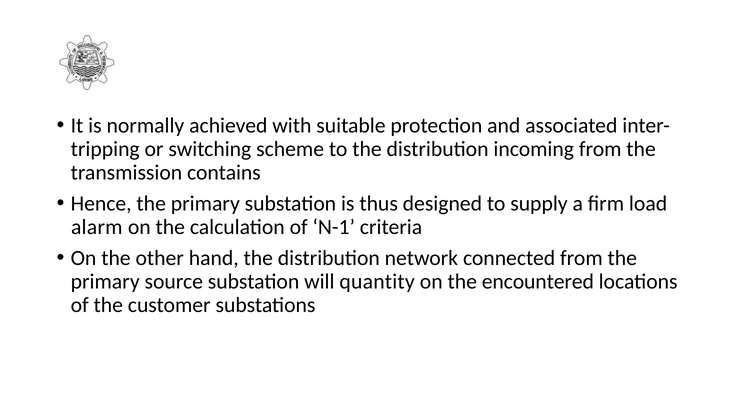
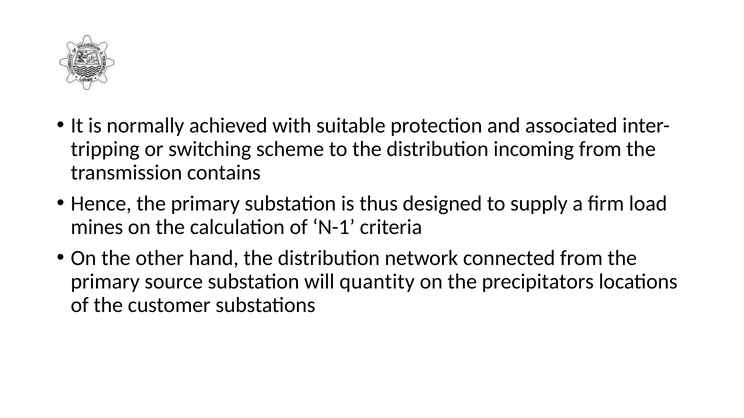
alarm: alarm -> mines (97, 227)
encountered: encountered -> precipitators (538, 282)
